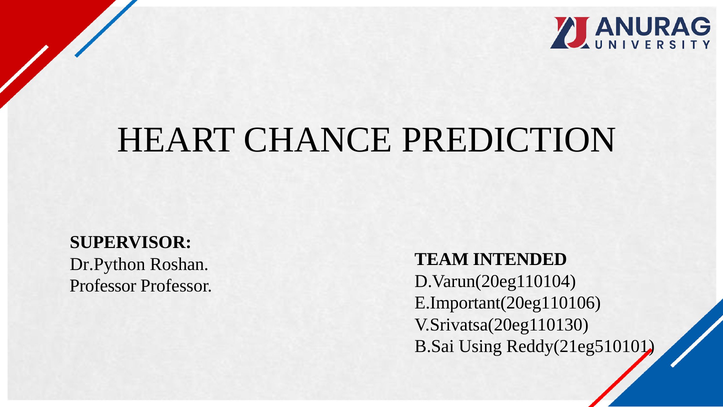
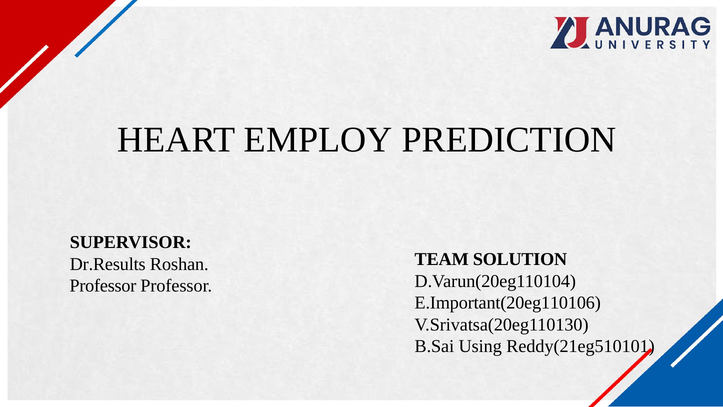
CHANCE: CHANCE -> EMPLOY (318, 140)
INTENDED: INTENDED -> SOLUTION (520, 259)
Dr.Python: Dr.Python -> Dr.Results (108, 264)
